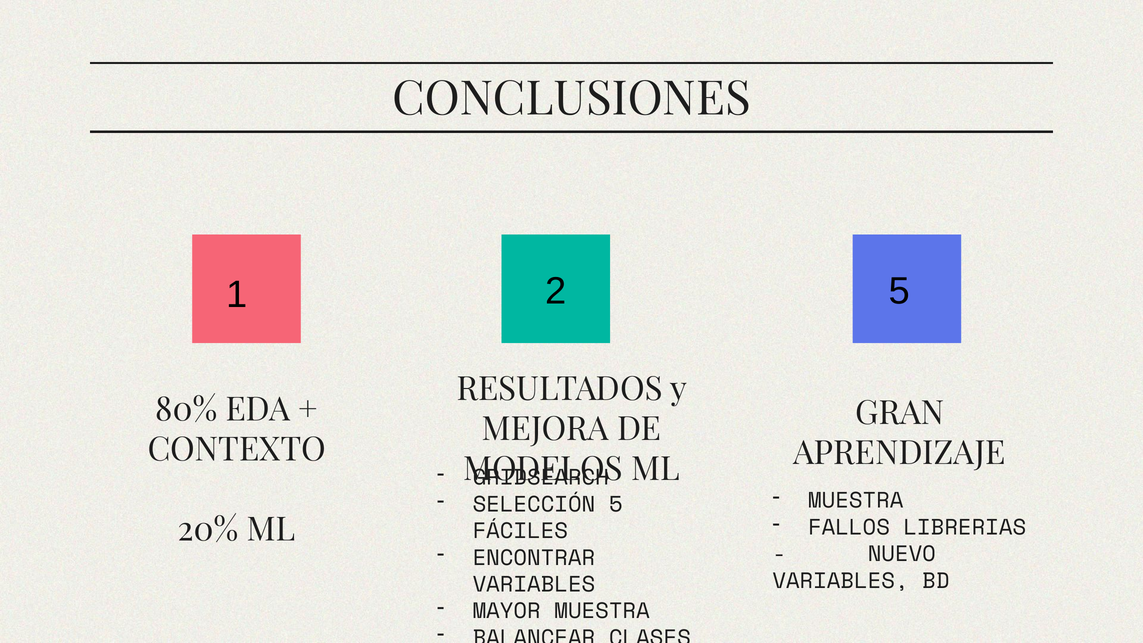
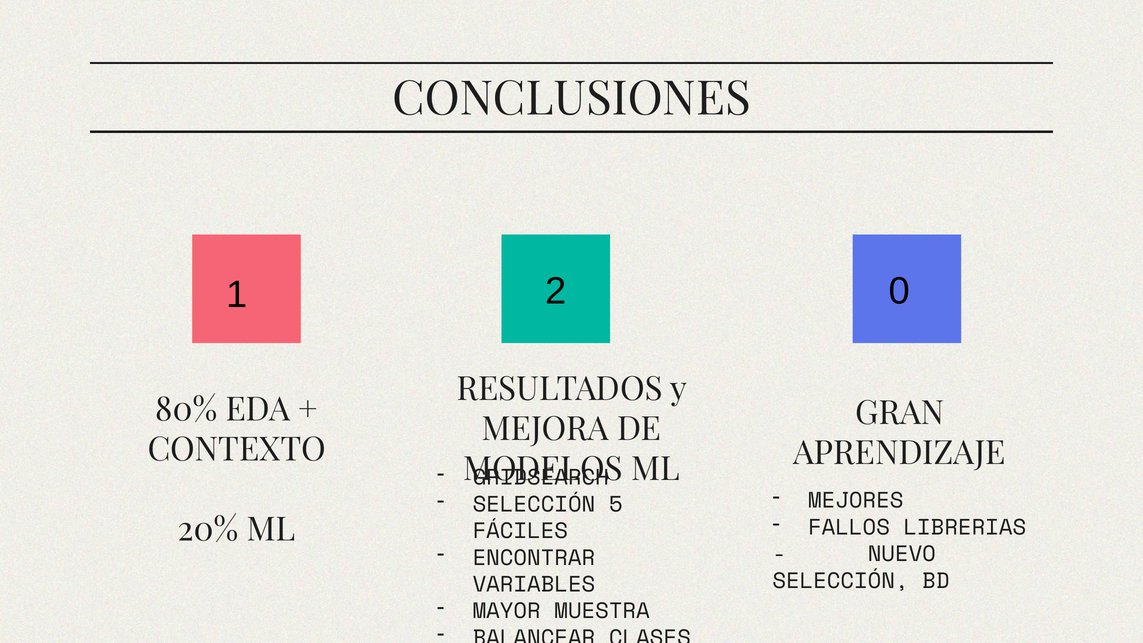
2 5: 5 -> 0 (899, 291)
MUESTRA: MUESTRA -> MEJORES (856, 501)
VARIABLES: VARIABLES -> SELECCIÓN (840, 581)
